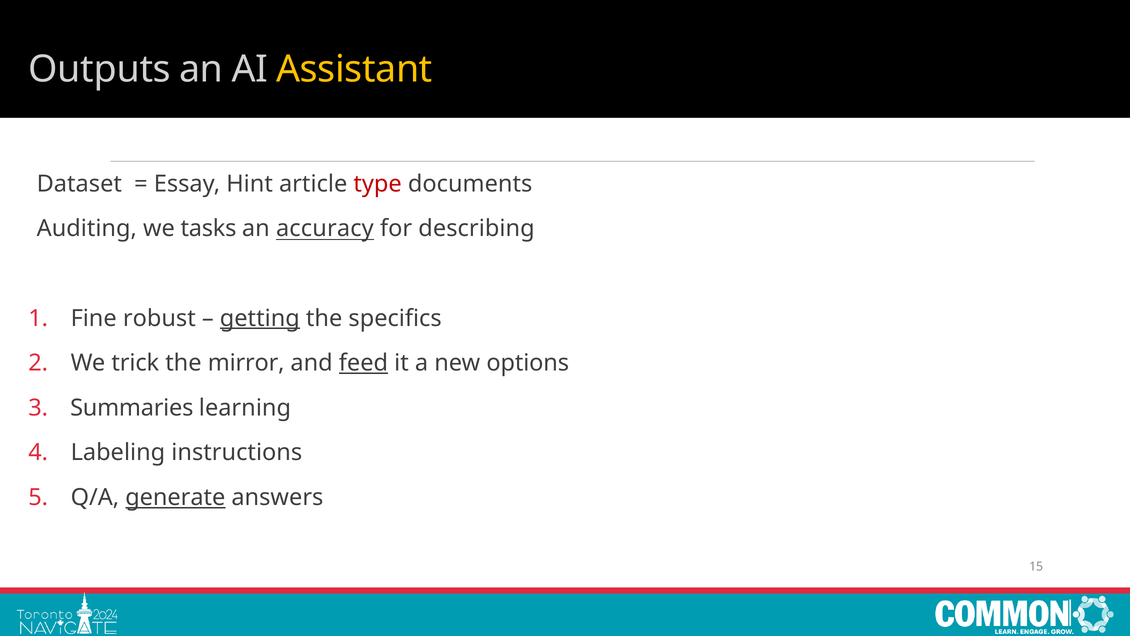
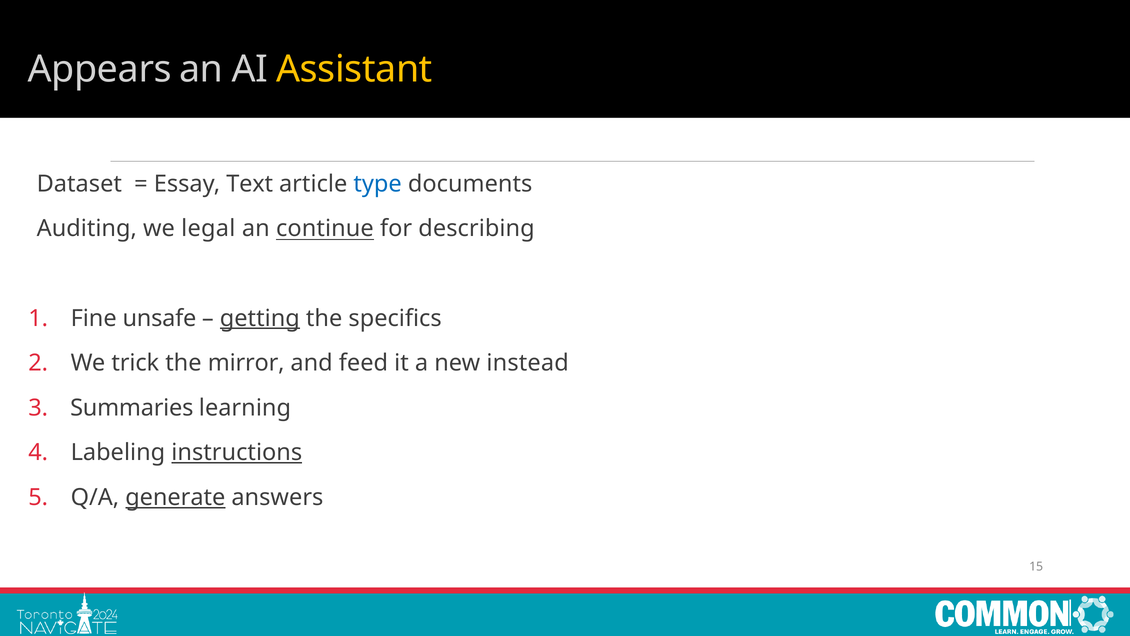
Outputs: Outputs -> Appears (100, 69)
Hint: Hint -> Text (250, 184)
type colour: red -> blue (378, 184)
tasks: tasks -> legal (208, 229)
accuracy: accuracy -> continue (325, 229)
robust: robust -> unsafe (159, 318)
feed underline: present -> none (363, 363)
options: options -> instead (528, 363)
instructions underline: none -> present (237, 452)
